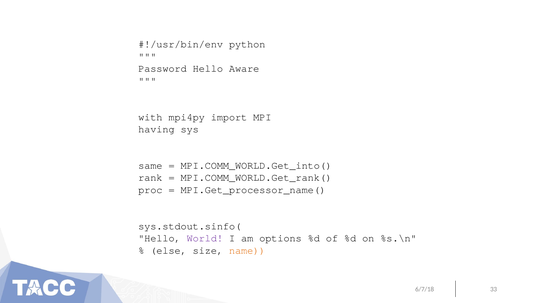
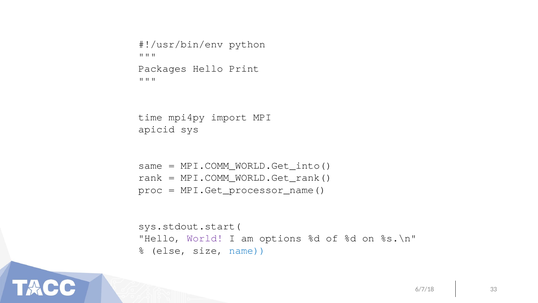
Password: Password -> Packages (162, 68)
Aware: Aware -> Print (244, 68)
with: with -> time (150, 117)
having: having -> apicid (156, 129)
sys.stdout.sinfo(: sys.stdout.sinfo( -> sys.stdout.start( (190, 226)
name colour: orange -> blue (247, 250)
